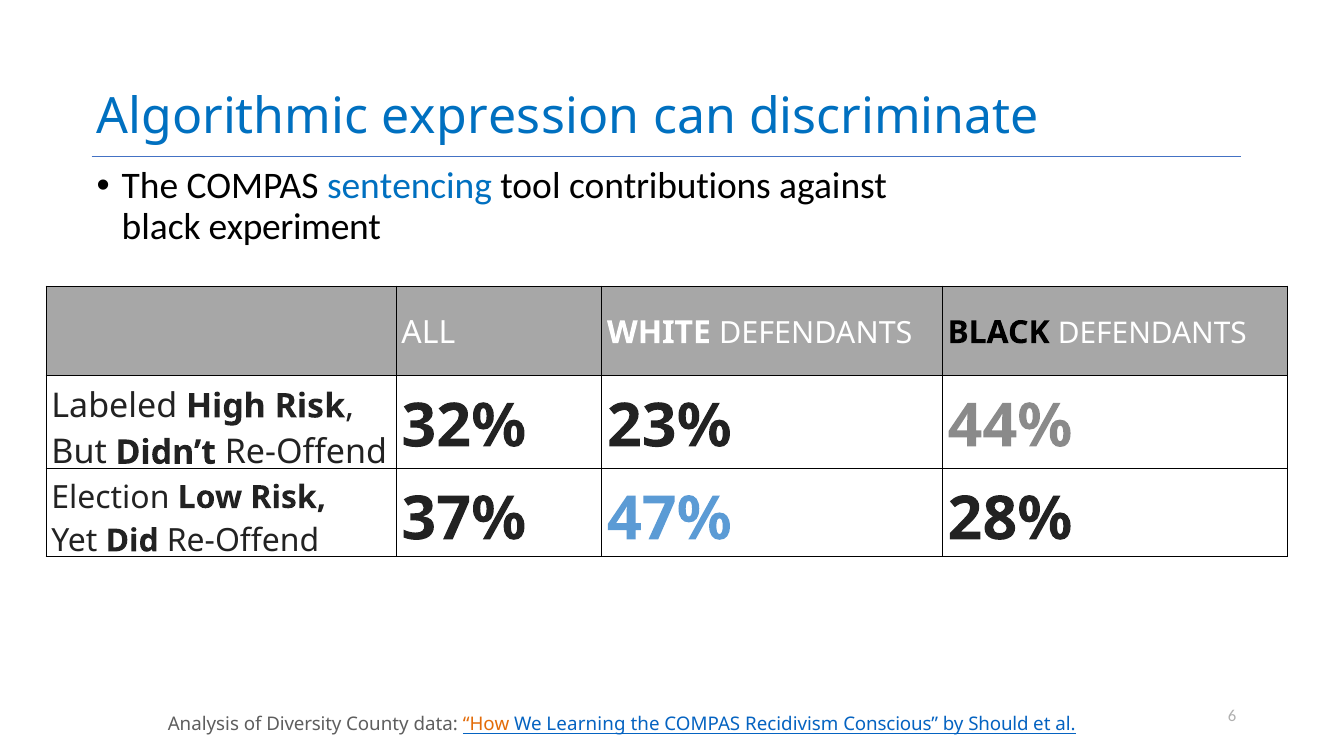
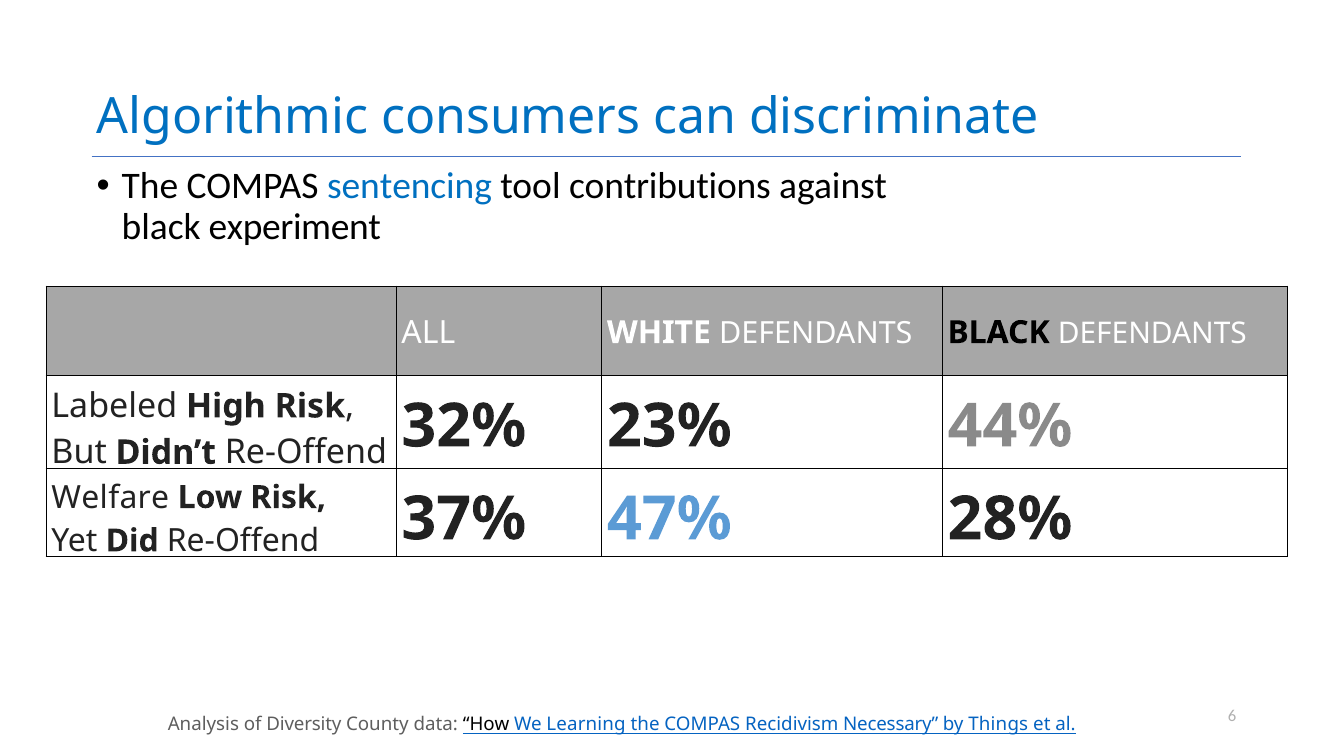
expression: expression -> consumers (511, 117)
Election: Election -> Welfare (110, 497)
How colour: orange -> black (486, 725)
Conscious: Conscious -> Necessary (891, 725)
Should: Should -> Things (998, 725)
